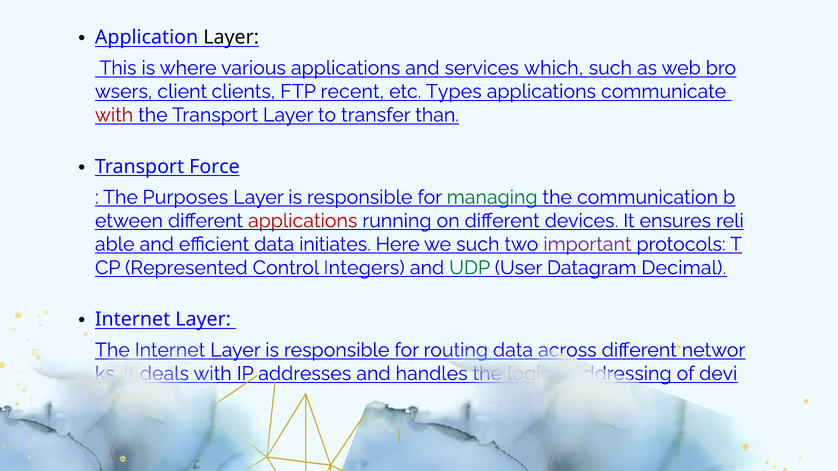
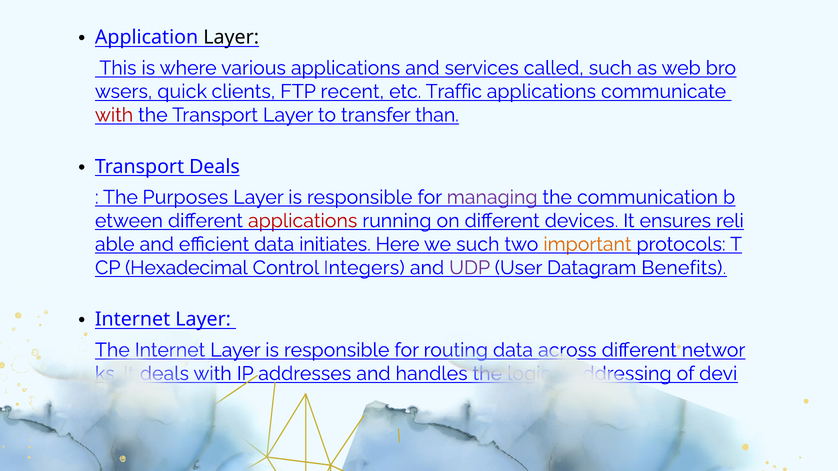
which: which -> called (554, 68)
client: client -> quick (182, 92)
Types: Types -> Traffic (454, 92)
Force: Force -> Deals (215, 167)
managing colour: green -> purple (492, 197)
important colour: purple -> orange (587, 244)
Represented: Represented -> Hexadecimal (186, 268)
UDP colour: green -> purple (470, 268)
Decimal: Decimal -> Benefits (684, 268)
